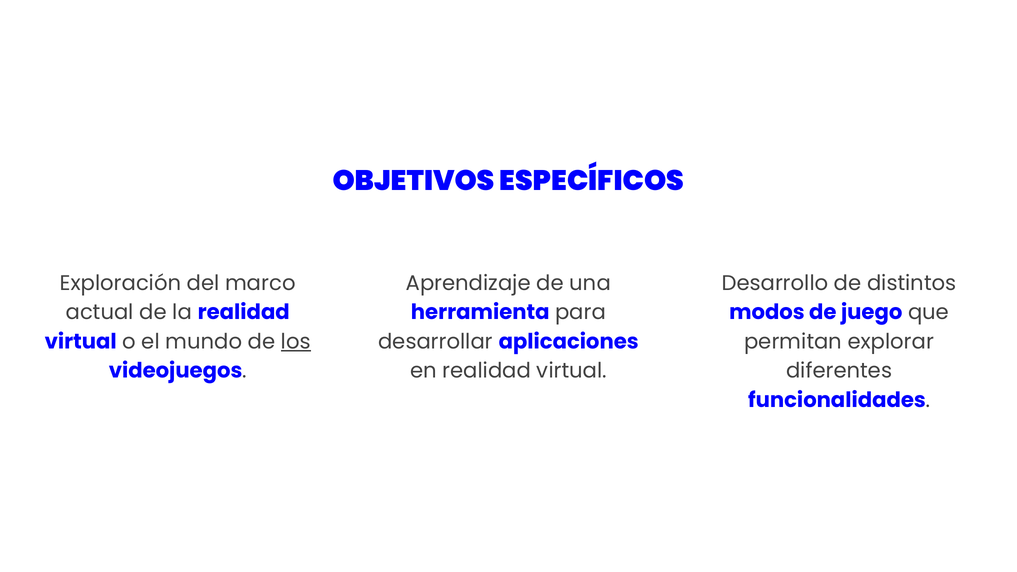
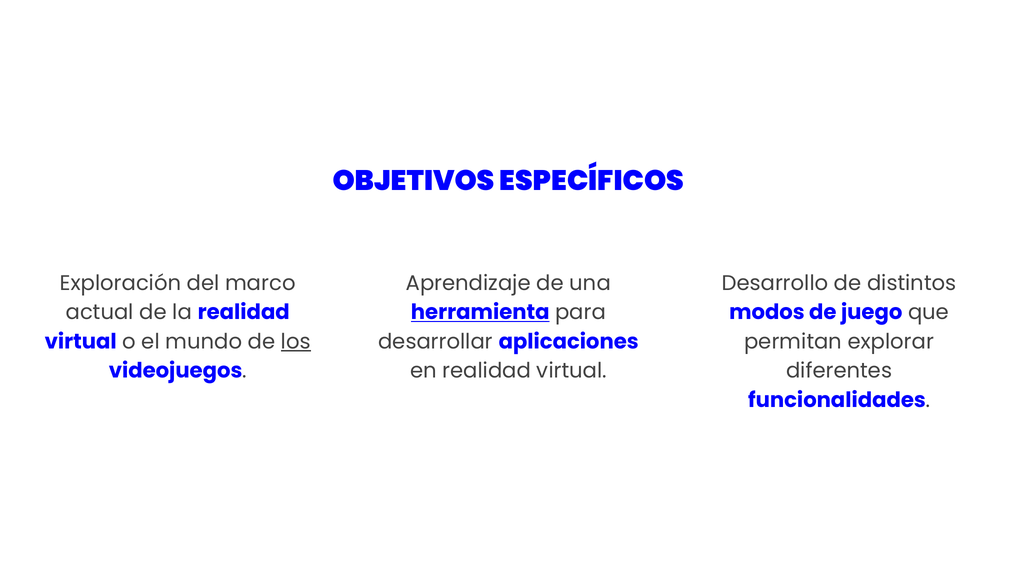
herramienta underline: none -> present (480, 312)
